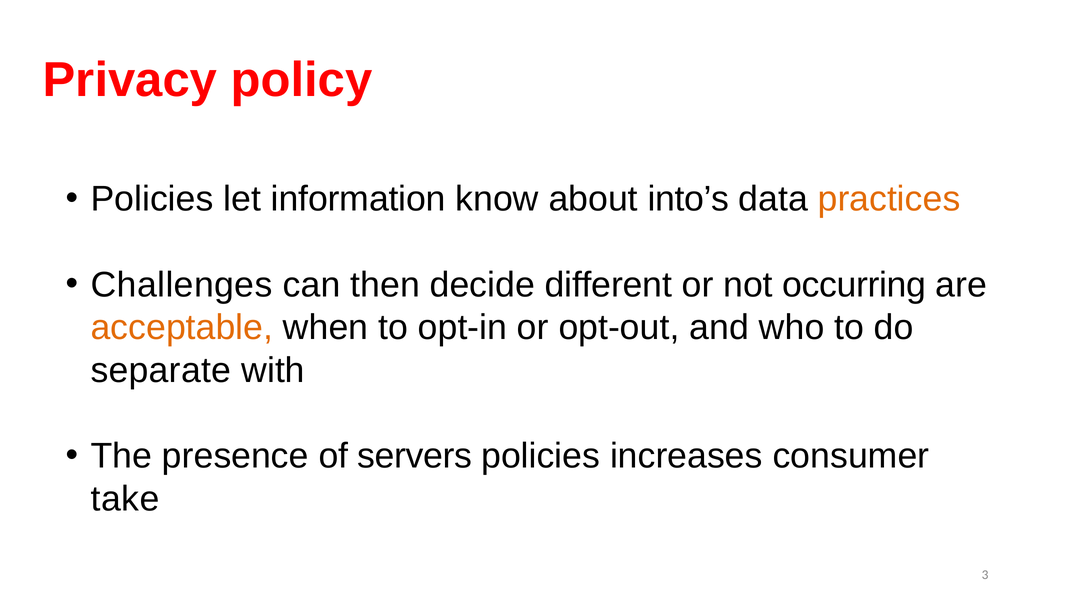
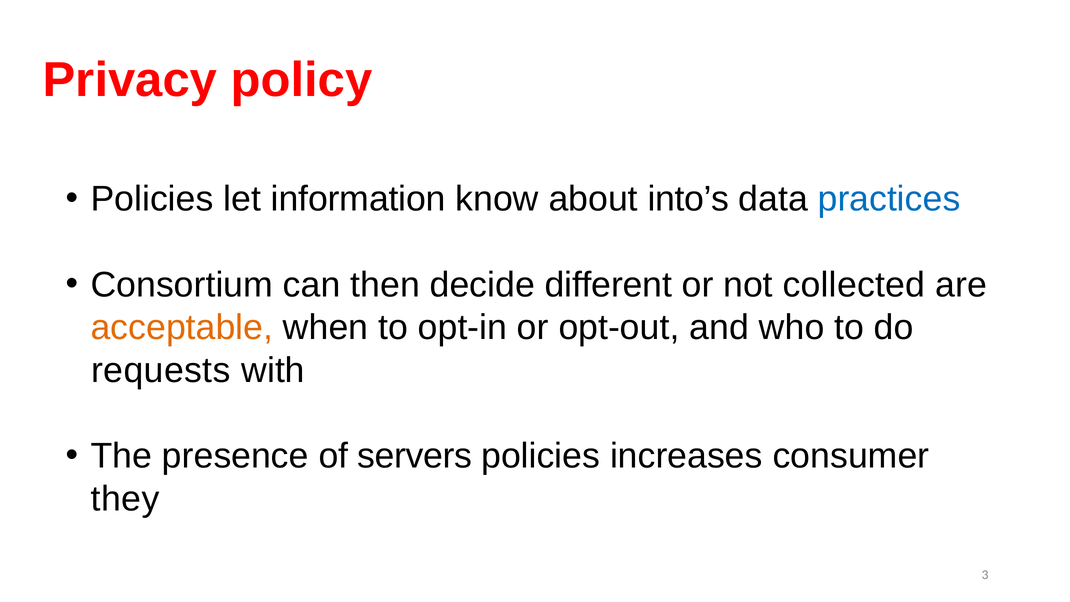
practices colour: orange -> blue (889, 199)
Challenges: Challenges -> Consortium (182, 285)
occurring: occurring -> collected (854, 285)
separate: separate -> requests (161, 370)
take: take -> they (125, 499)
